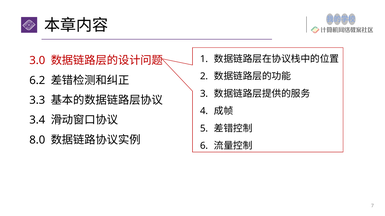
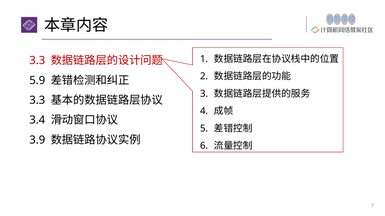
3.0: 3.0 -> 3.3 (37, 61)
6.2: 6.2 -> 5.9 (37, 81)
8.0: 8.0 -> 3.9 (37, 140)
